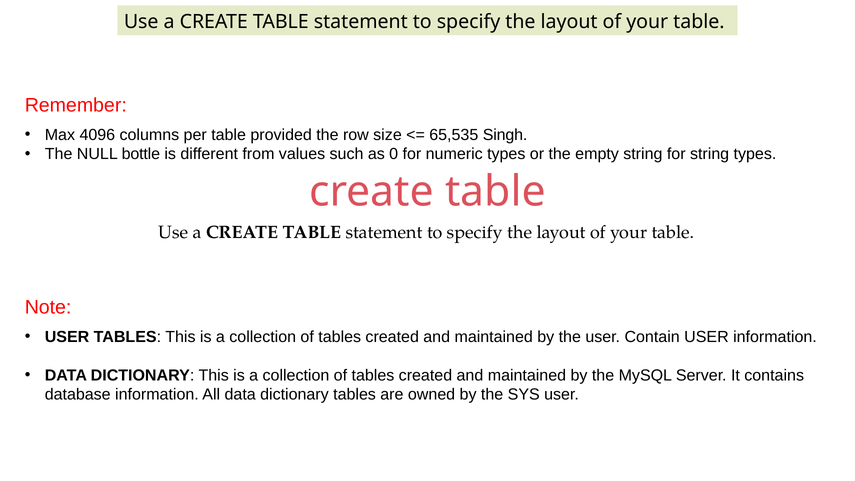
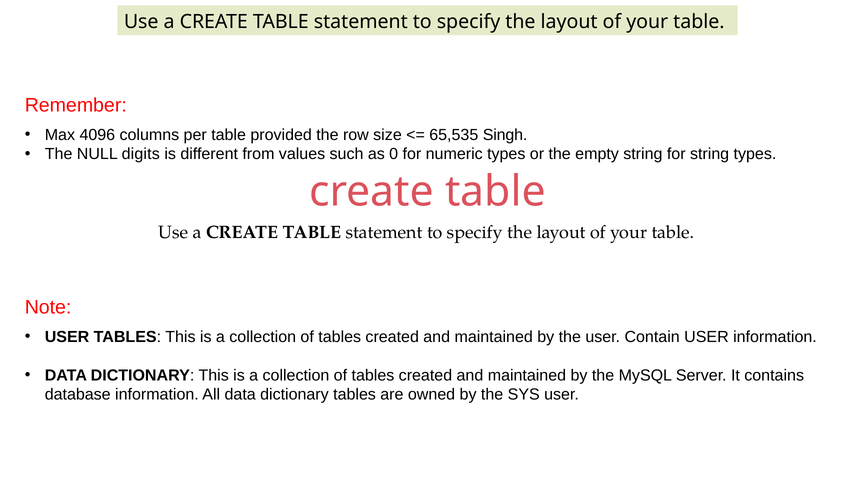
bottle: bottle -> digits (141, 154)
